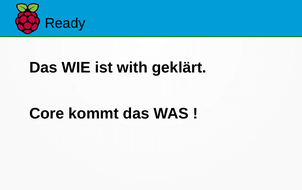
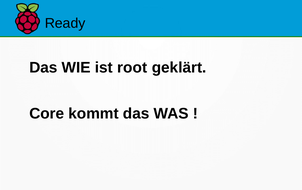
with: with -> root (132, 68)
